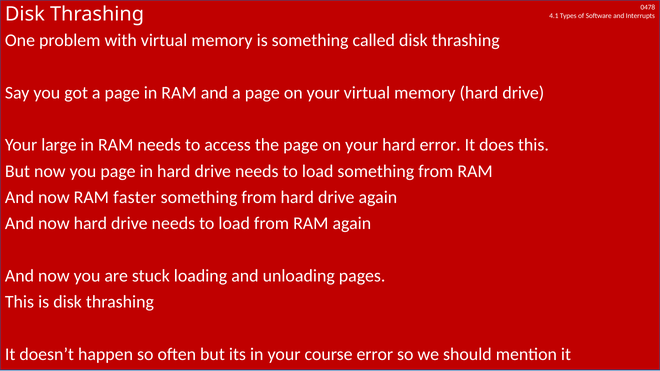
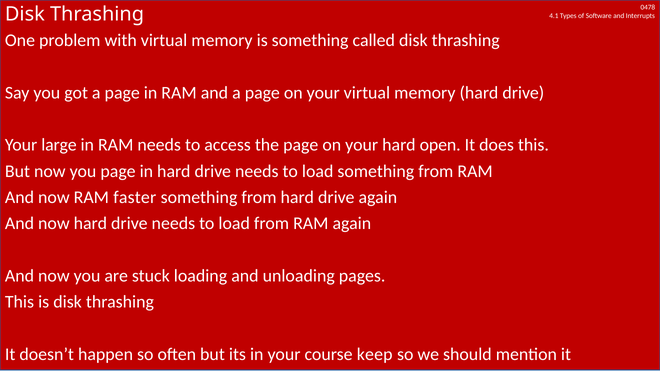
hard error: error -> open (440, 145)
course error: error -> keep (375, 354)
